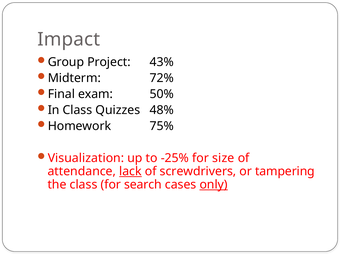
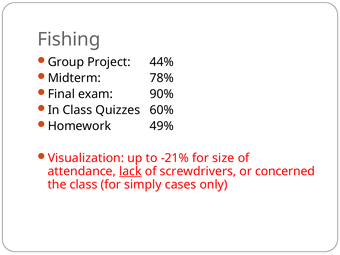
Impact: Impact -> Fishing (69, 39)
43%: 43% -> 44% (162, 62)
72%: 72% -> 78% (162, 78)
50%: 50% -> 90% (162, 94)
48%: 48% -> 60% (162, 110)
75%: 75% -> 49% (162, 126)
-25%: -25% -> -21% (175, 158)
tampering: tampering -> concerned (285, 171)
search: search -> simply (143, 185)
only underline: present -> none (214, 185)
